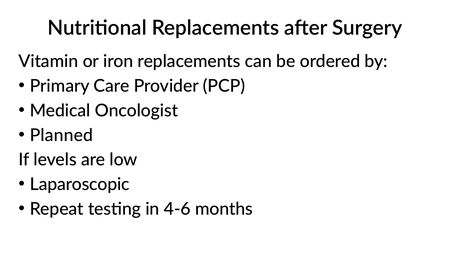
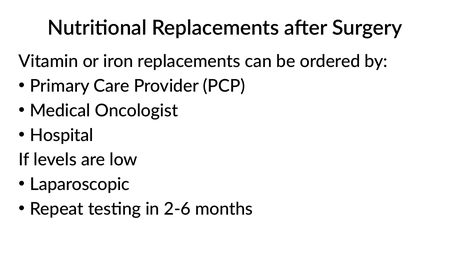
Planned: Planned -> Hospital (62, 135)
4-6: 4-6 -> 2-6 (177, 209)
